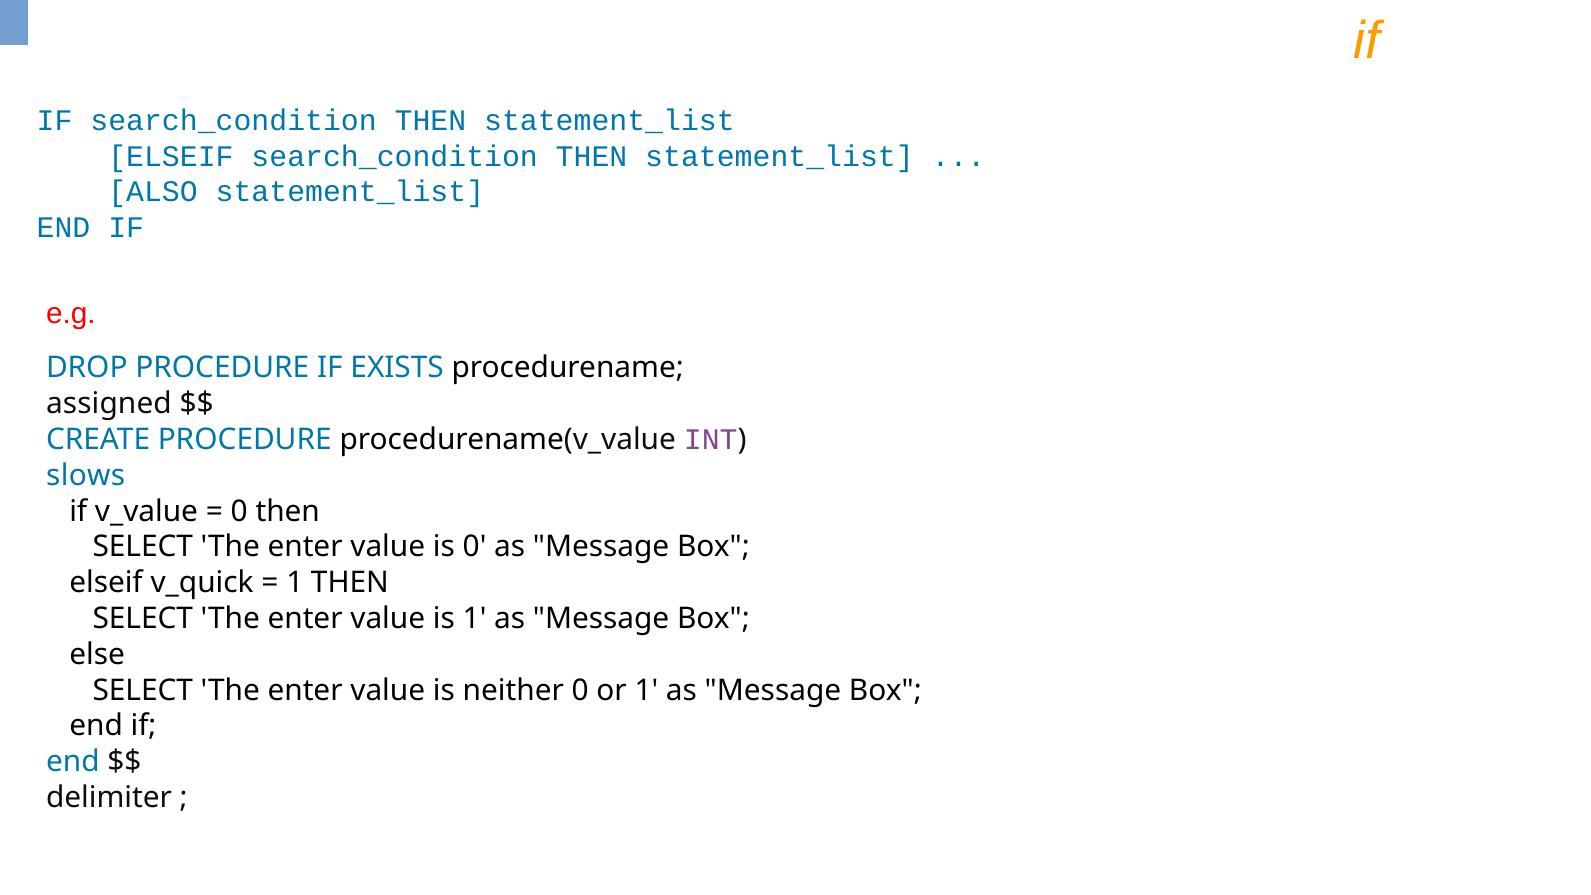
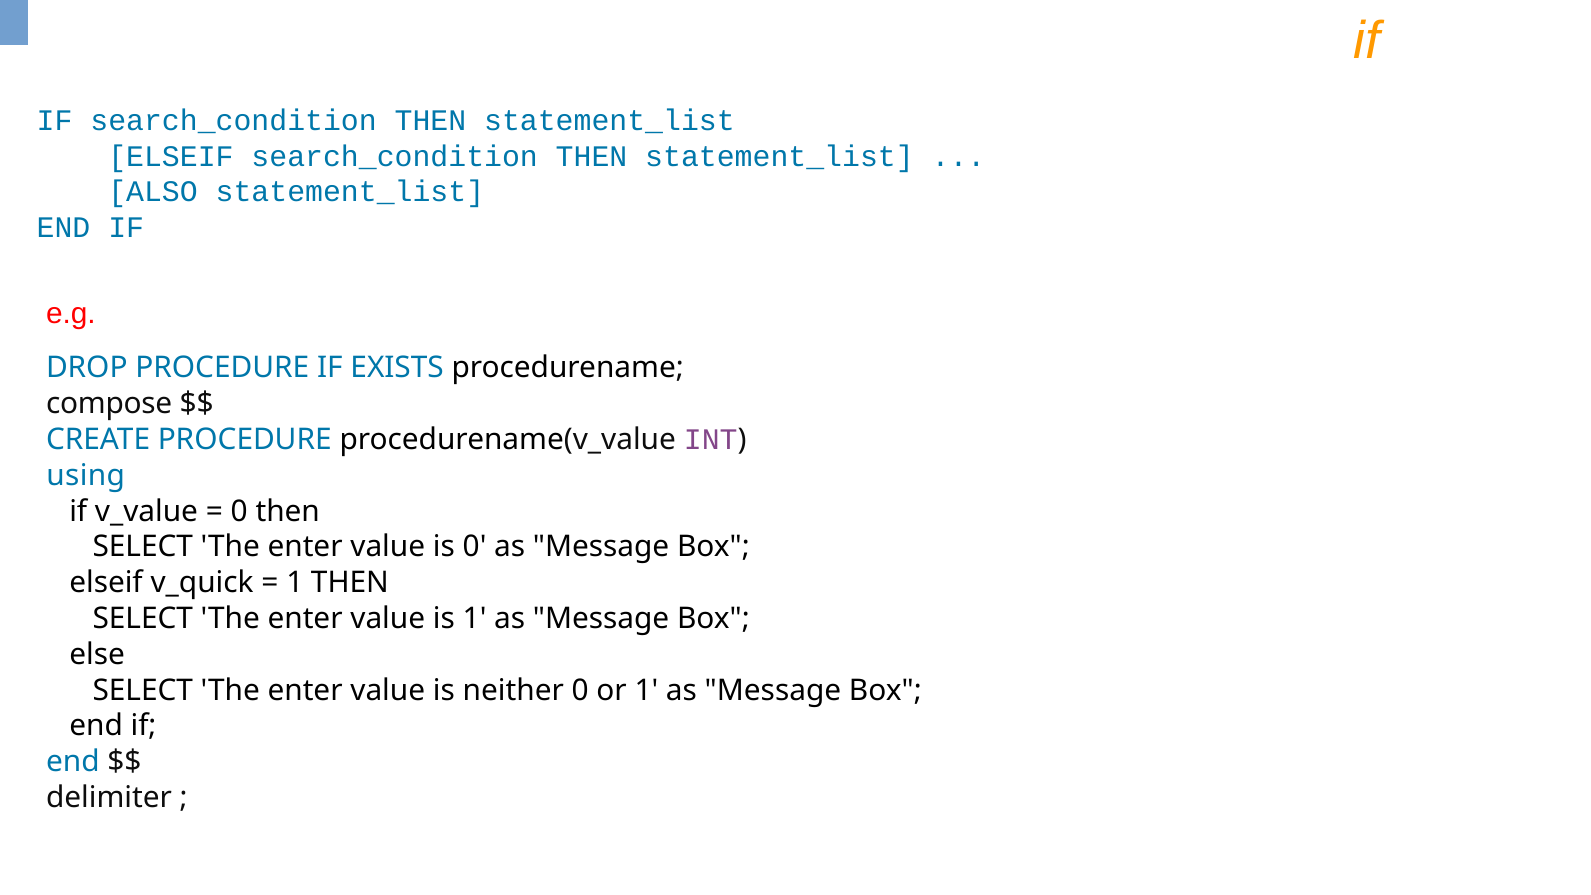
assigned: assigned -> compose (109, 404)
slows: slows -> using (86, 475)
